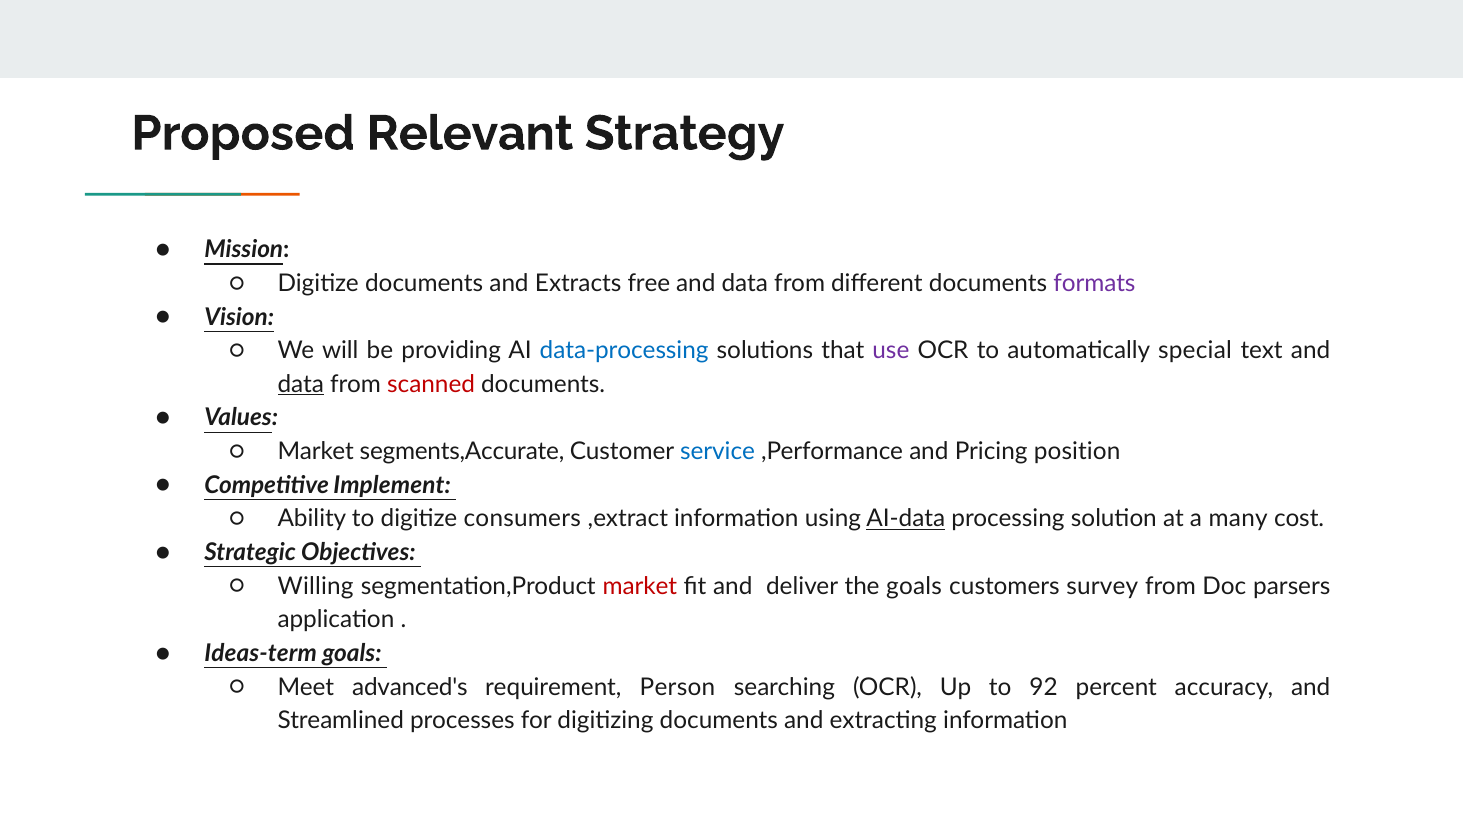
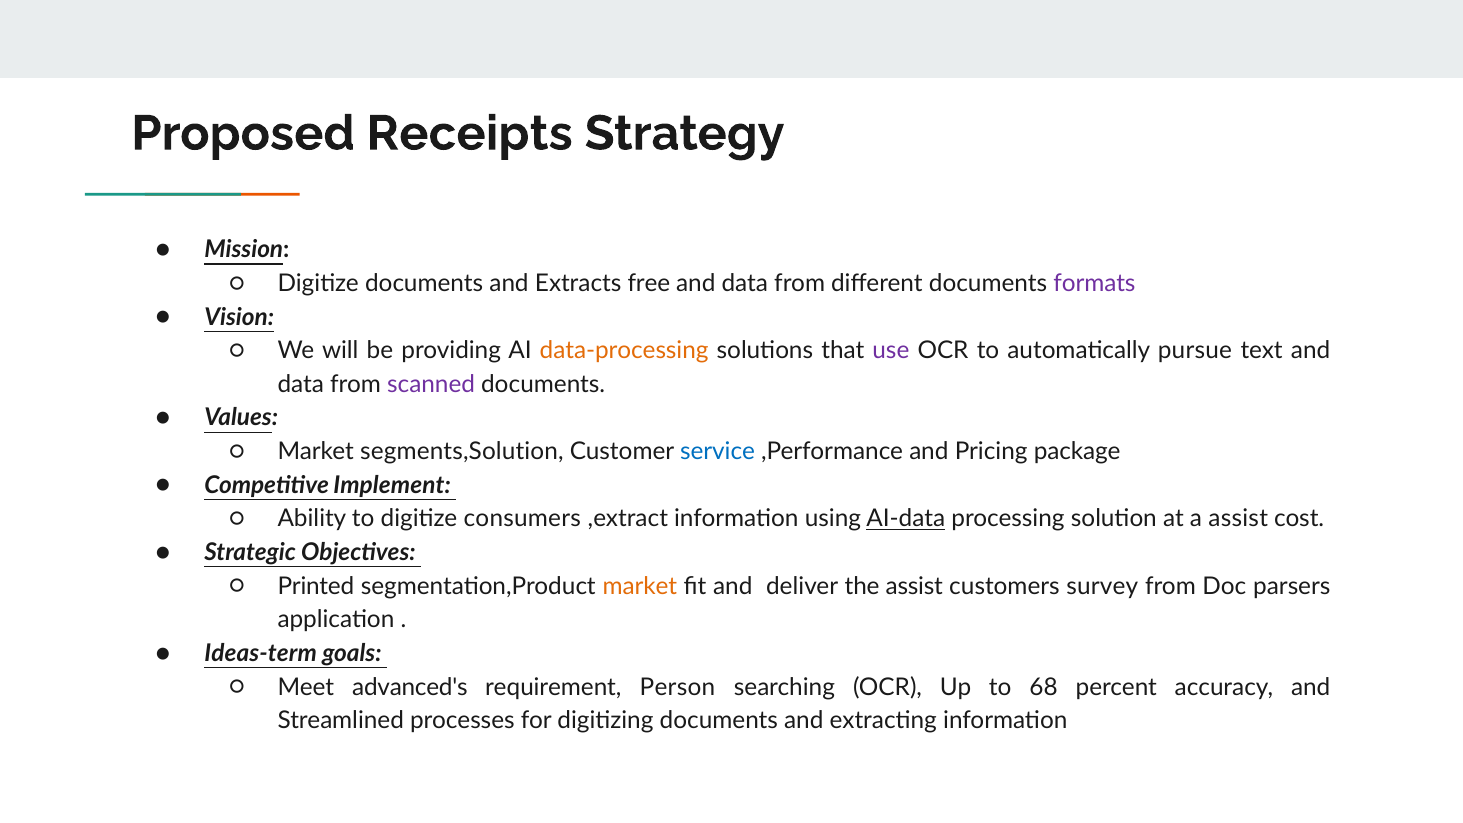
Relevant: Relevant -> Receipts (470, 133)
data-processing colour: blue -> orange (624, 351)
special: special -> pursue (1195, 351)
data underline: present -> none (301, 384)
scanned colour: red -> purple (431, 384)
segments,Accurate: segments,Accurate -> segments,Solution (462, 452)
position: position -> package (1077, 452)
a many: many -> assist (1238, 519)
Willing: Willing -> Printed (316, 586)
market colour: red -> orange (640, 586)
the goals: goals -> assist (914, 586)
92: 92 -> 68 (1044, 687)
